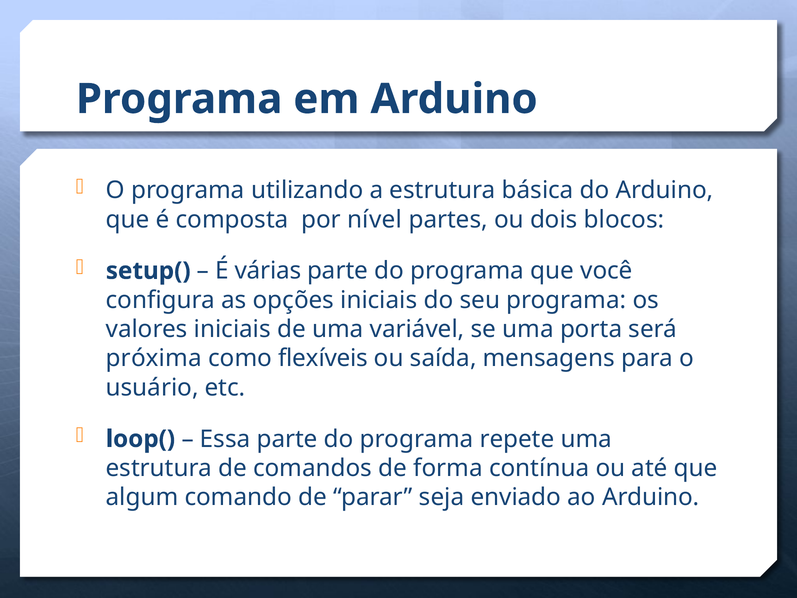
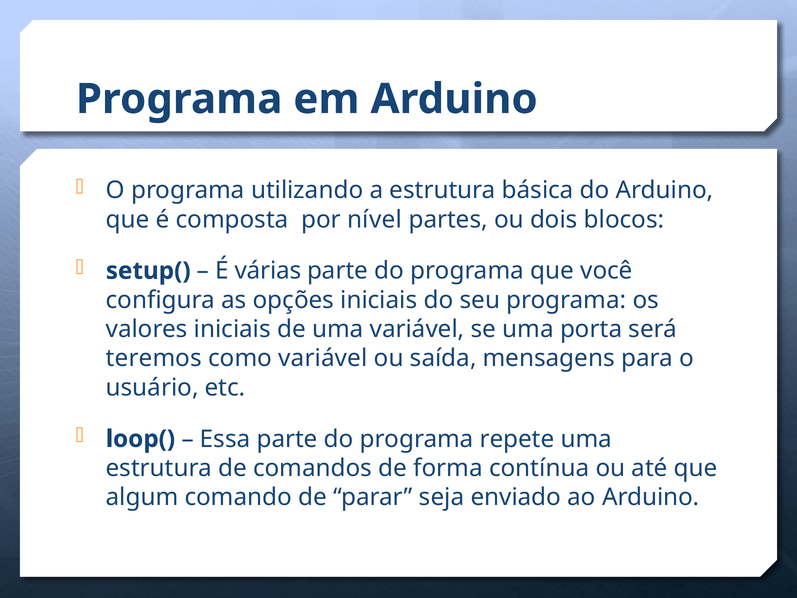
próxima: próxima -> teremos (154, 358)
como flexíveis: flexíveis -> variável (323, 358)
